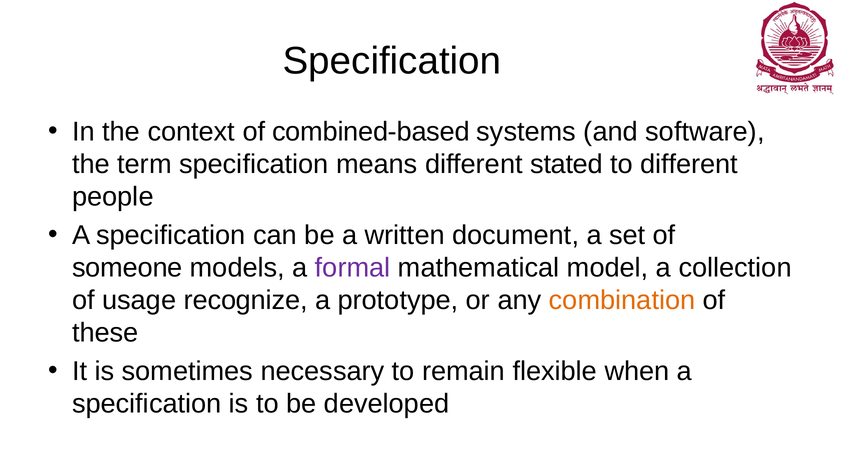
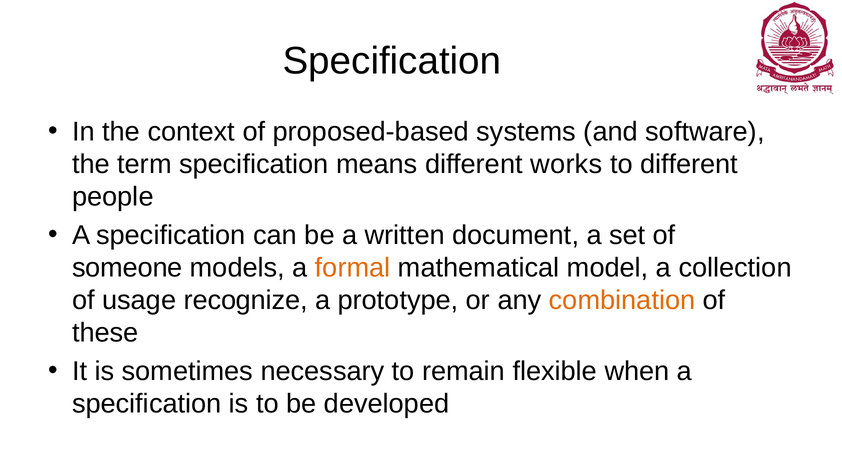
combined-based: combined-based -> proposed-based (371, 132)
stated: stated -> works (566, 165)
formal colour: purple -> orange (353, 268)
